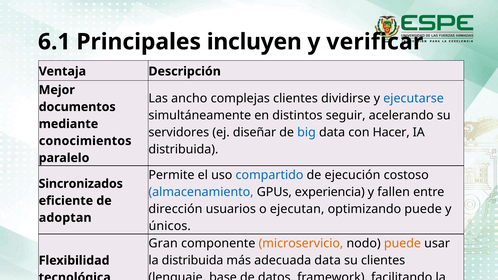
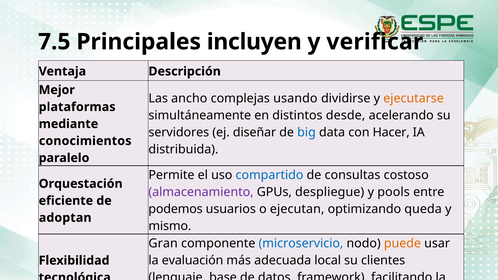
6.1: 6.1 -> 7.5 (54, 42)
complejas clientes: clientes -> usando (295, 98)
ejecutarse colour: blue -> orange (414, 98)
documentos: documentos -> plataformas (77, 107)
seguir: seguir -> desde (346, 115)
ejecución: ejecución -> consultas (353, 175)
Sincronizados: Sincronizados -> Orquestación (81, 184)
almacenamiento colour: blue -> purple (201, 192)
experiencia: experiencia -> despliegue (330, 192)
fallen: fallen -> pools (394, 192)
dirección: dirección -> podemos (176, 209)
optimizando puede: puede -> queda (423, 209)
únicos: únicos -> mismo (170, 226)
microservicio colour: orange -> blue (301, 244)
la distribuida: distribuida -> evaluación (193, 261)
adecuada data: data -> local (328, 261)
